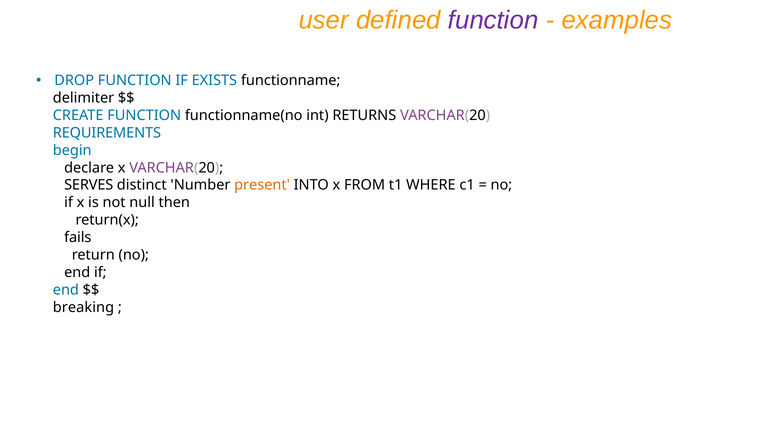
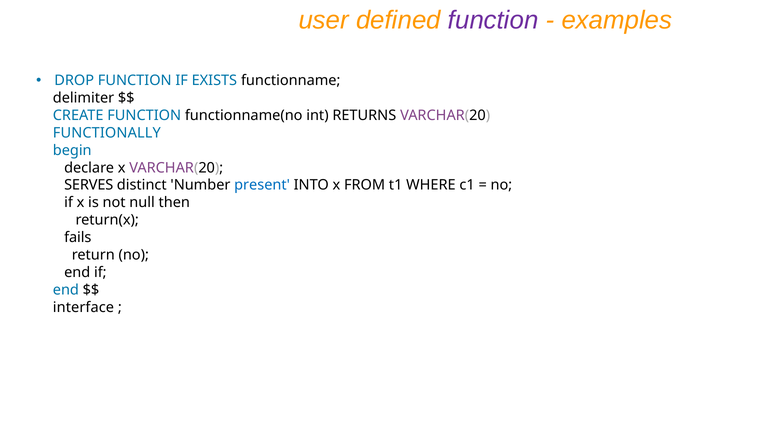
REQUIREMENTS: REQUIREMENTS -> FUNCTIONALLY (107, 133)
present colour: orange -> blue (262, 185)
breaking: breaking -> interface (83, 307)
